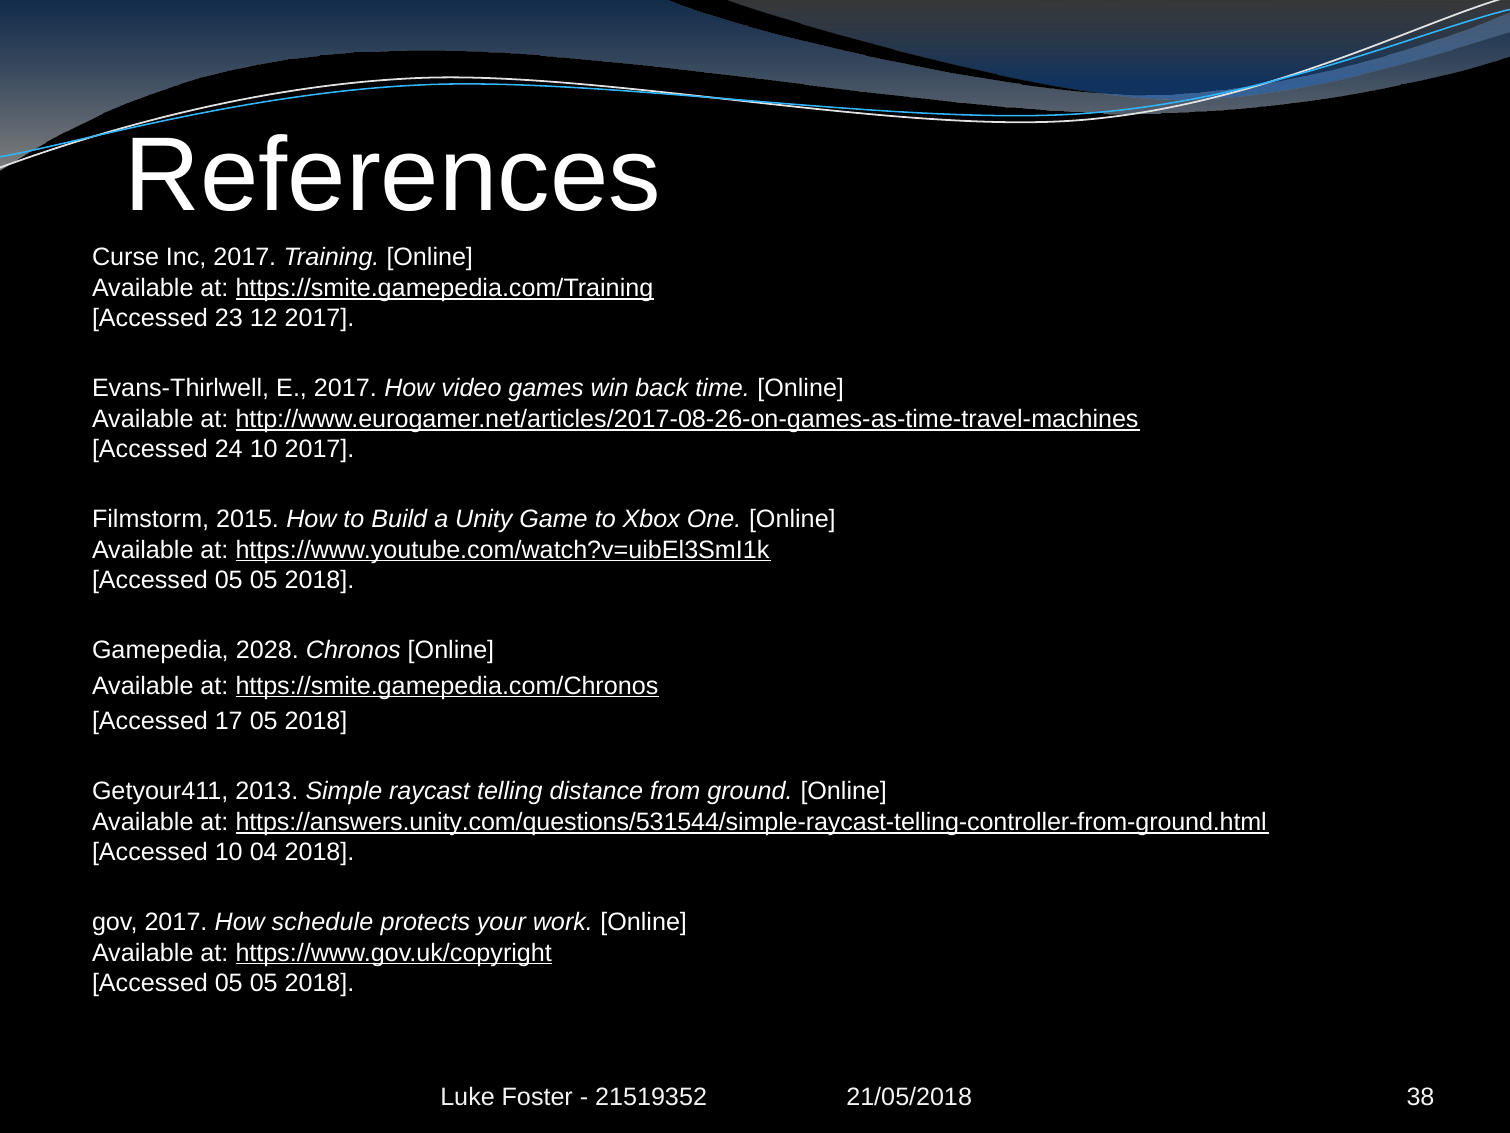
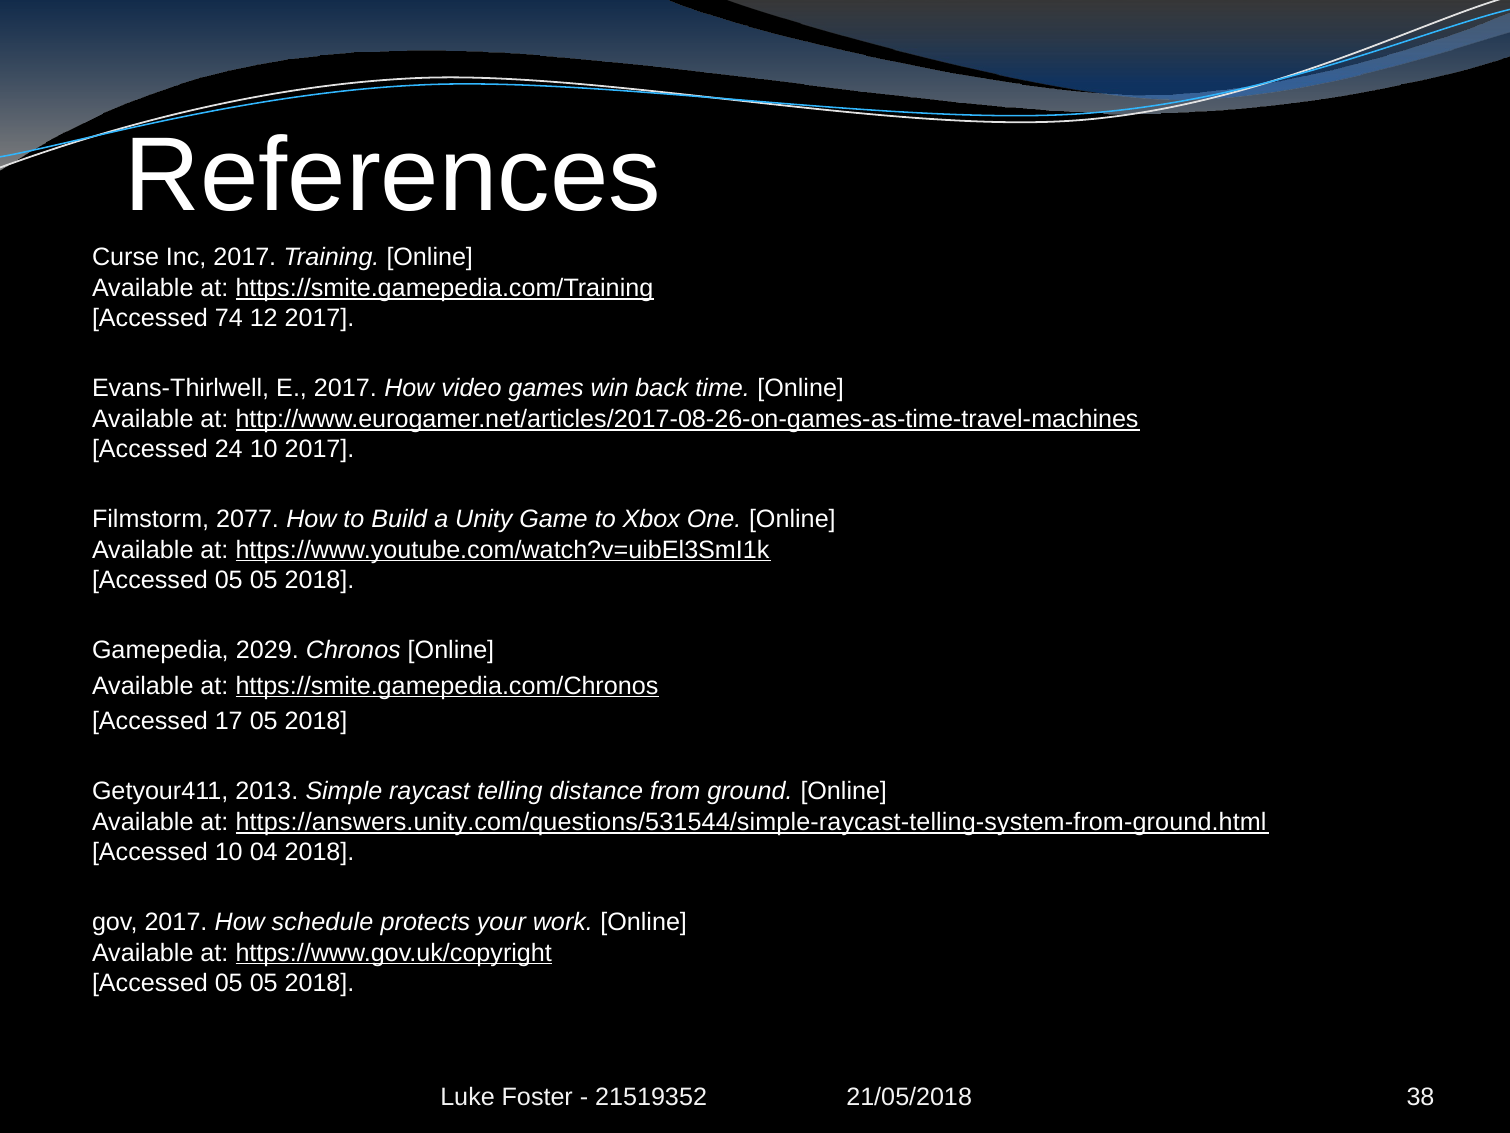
23: 23 -> 74 (229, 318)
2015: 2015 -> 2077 (248, 519)
2028: 2028 -> 2029 (267, 650)
https://answers.unity.com/questions/531544/simple-raycast-telling-controller-from-ground.html: https://answers.unity.com/questions/531544/simple-raycast-telling-controller-from-ground.html -> https://answers.unity.com/questions/531544/simple-raycast-telling-system-from-ground.html (751, 821)
